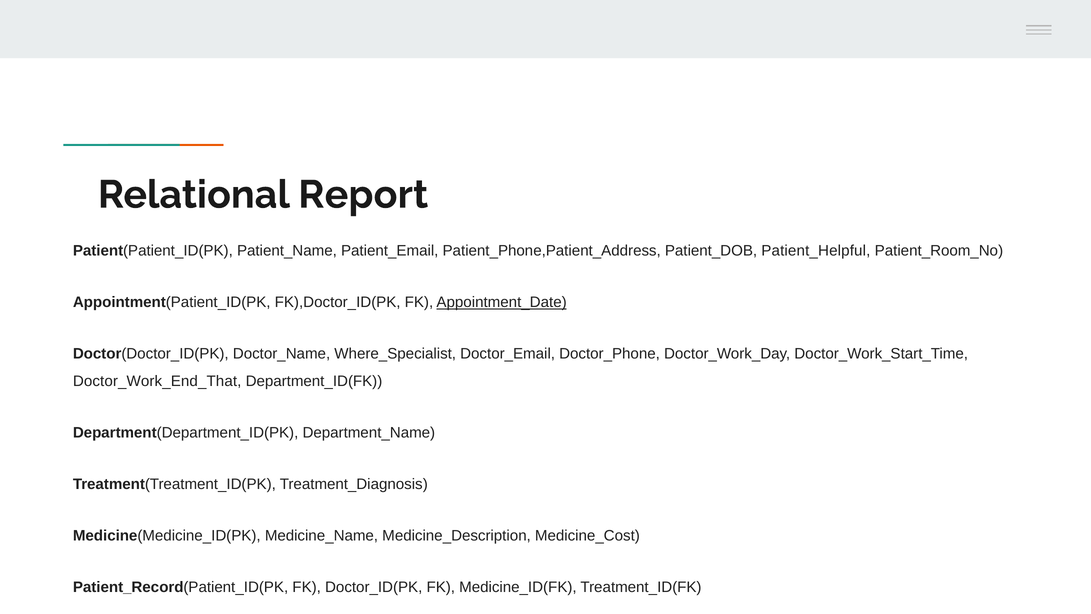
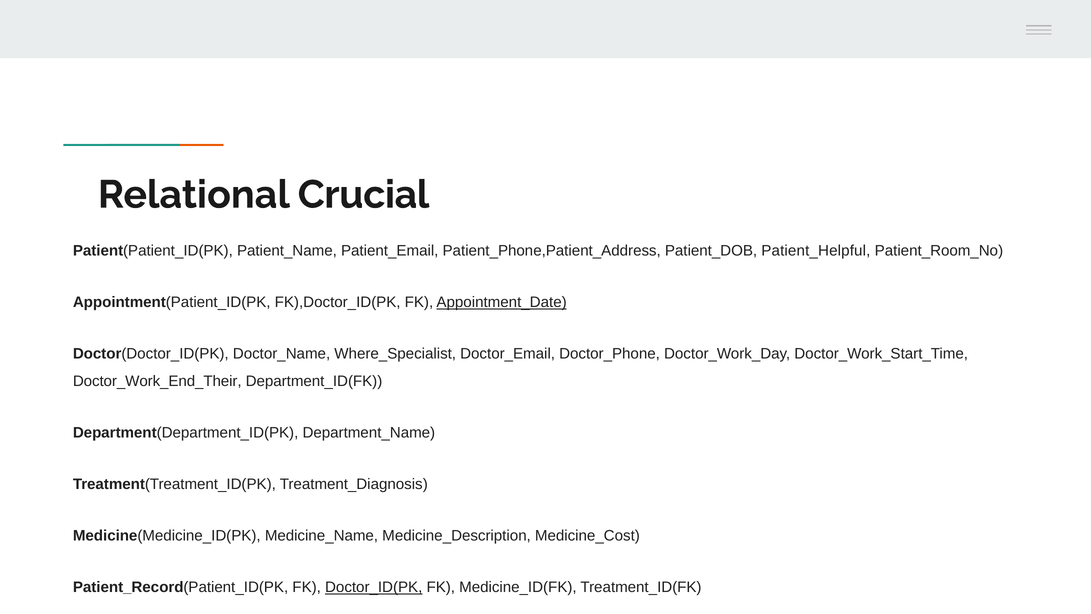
Report: Report -> Crucial (364, 195)
Doctor_Work_End_That: Doctor_Work_End_That -> Doctor_Work_End_Their (157, 381)
Doctor_ID(PK underline: none -> present (374, 587)
